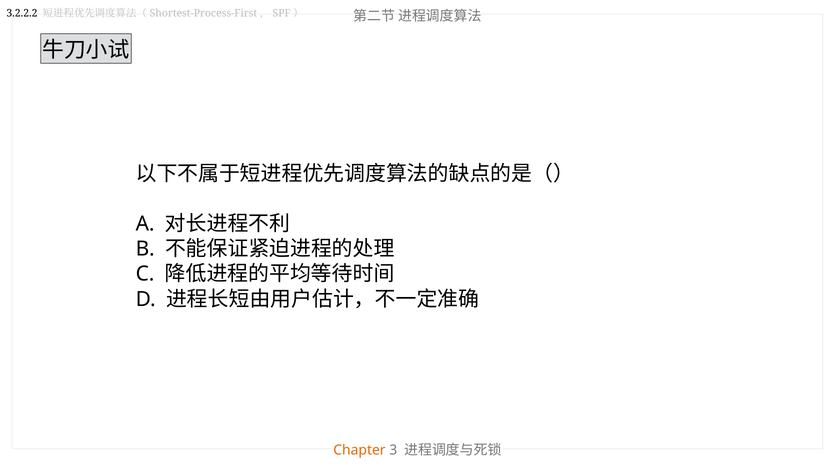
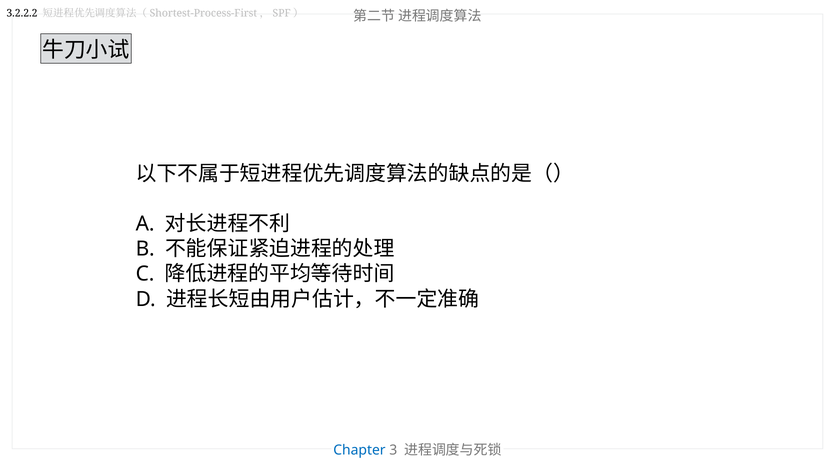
Chapter colour: orange -> blue (359, 450)
